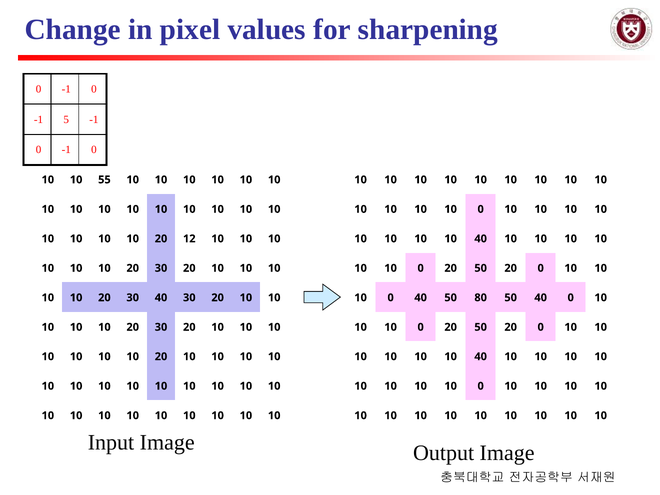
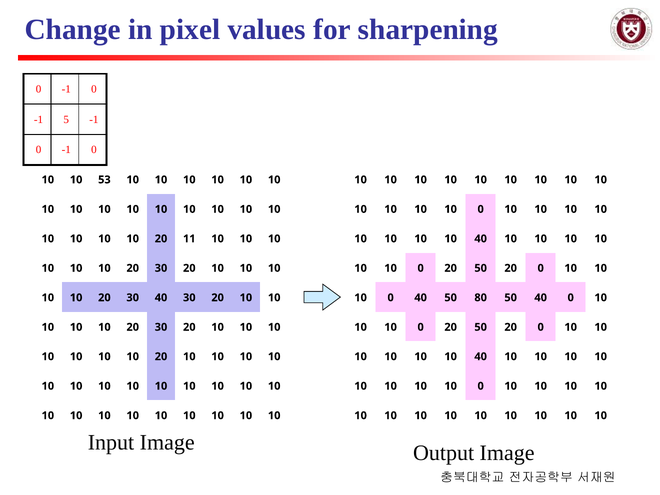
55: 55 -> 53 (104, 180)
12: 12 -> 11 (189, 239)
